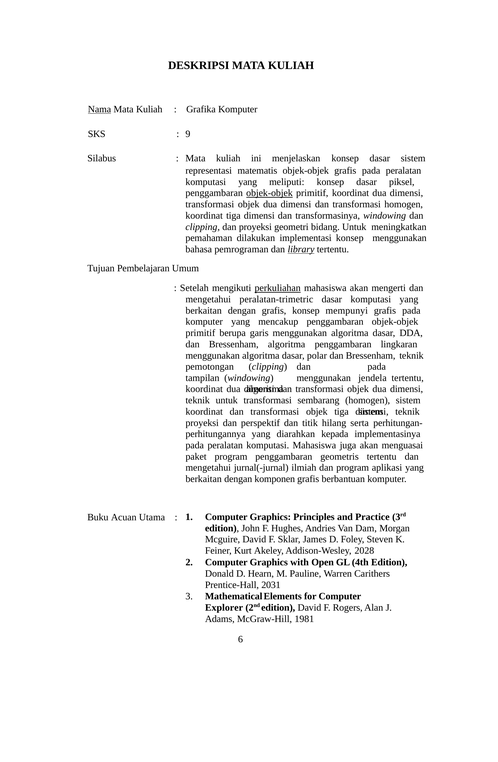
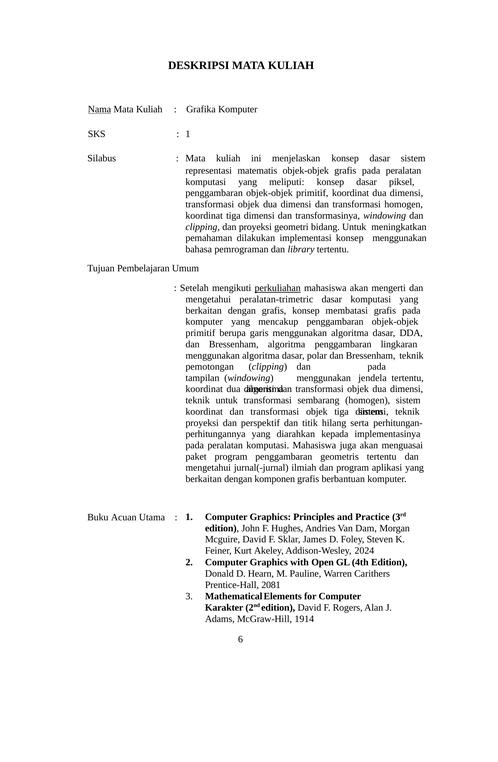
9: 9 -> 1 (188, 134)
objek-objek underline: present -> none (269, 193)
library underline: present -> none (301, 249)
mempunyi: mempunyi -> membatasi (347, 310)
2028: 2028 -> 2024 (364, 550)
2031: 2031 -> 2081 (271, 585)
Explorer: Explorer -> Karakter (224, 607)
1981: 1981 -> 1914 (304, 619)
